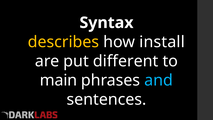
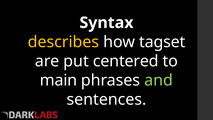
install: install -> tagset (162, 42)
different: different -> centered (126, 61)
and colour: light blue -> light green (159, 80)
